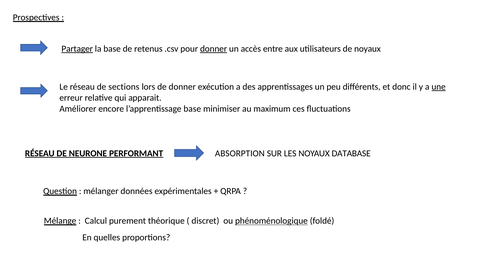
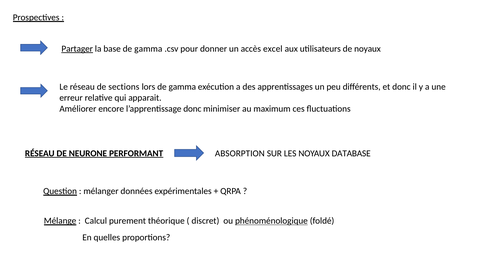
base de retenus: retenus -> gamma (148, 49)
donner underline: present -> none (214, 49)
entre: entre -> excel (273, 49)
lors de donner: donner -> gamma (182, 87)
une underline: present -> none (439, 87)
l’apprentissage base: base -> donc (192, 109)
